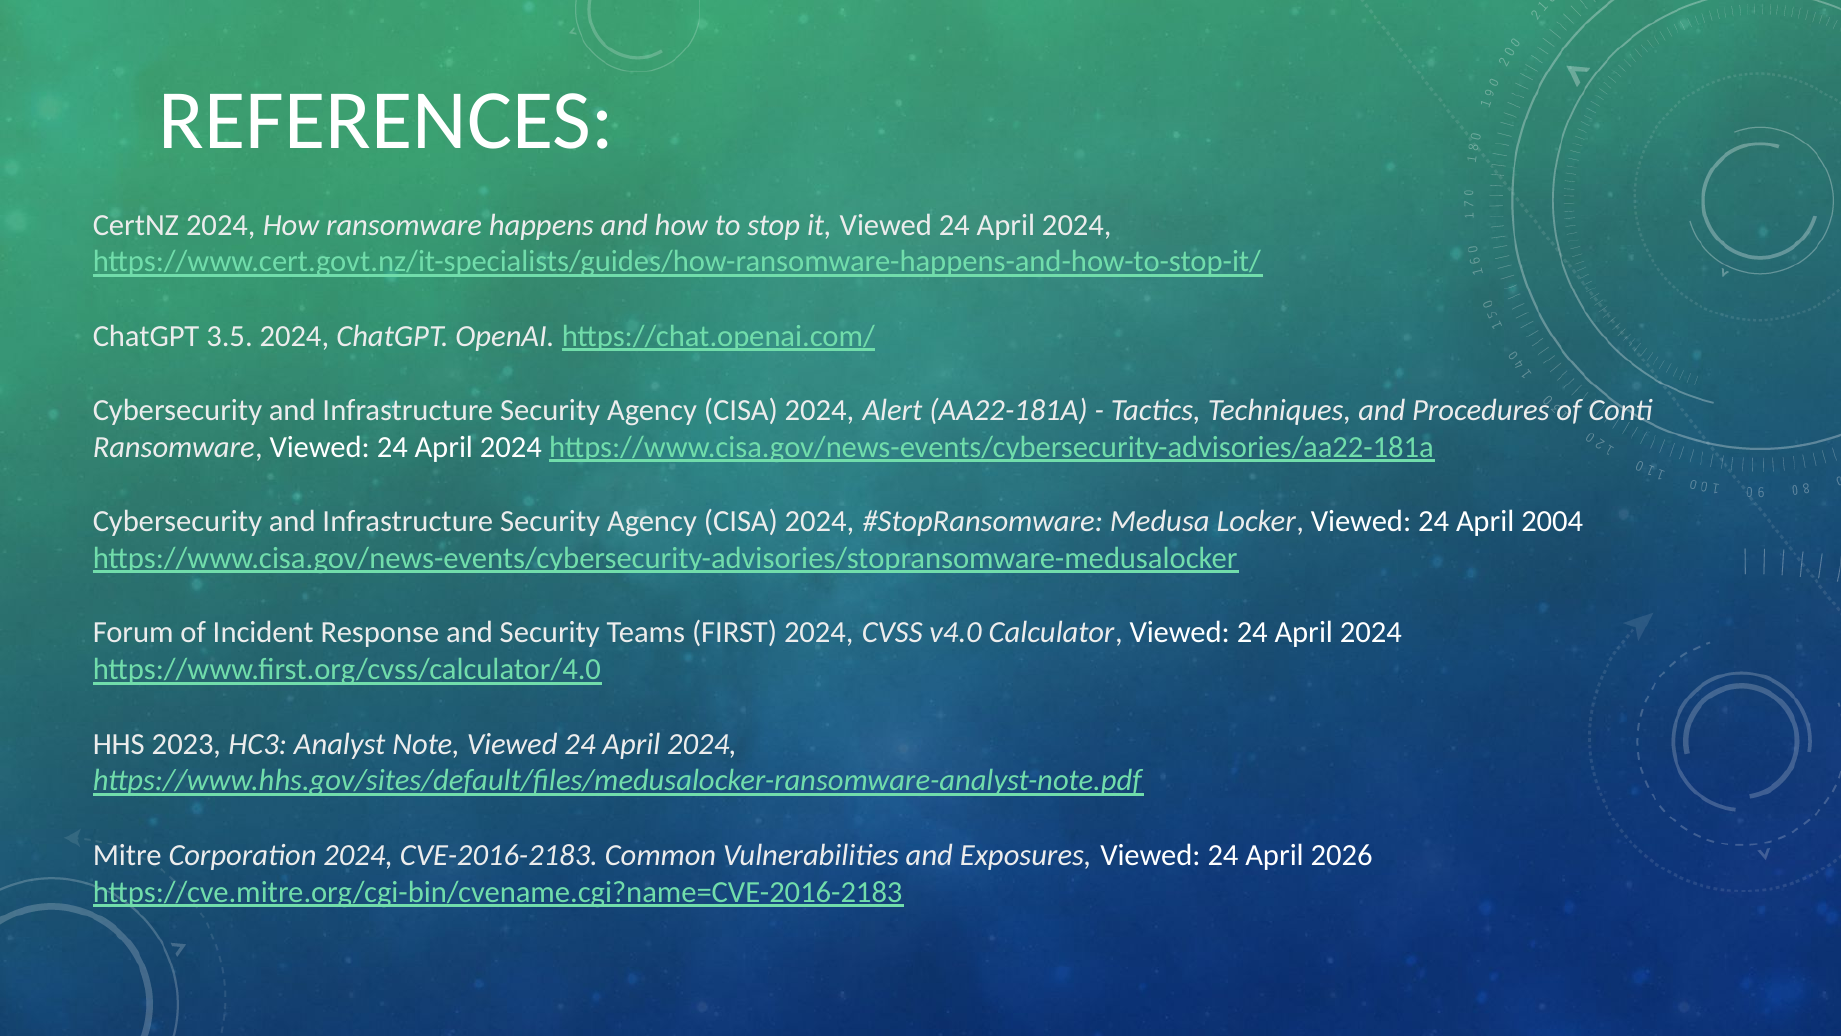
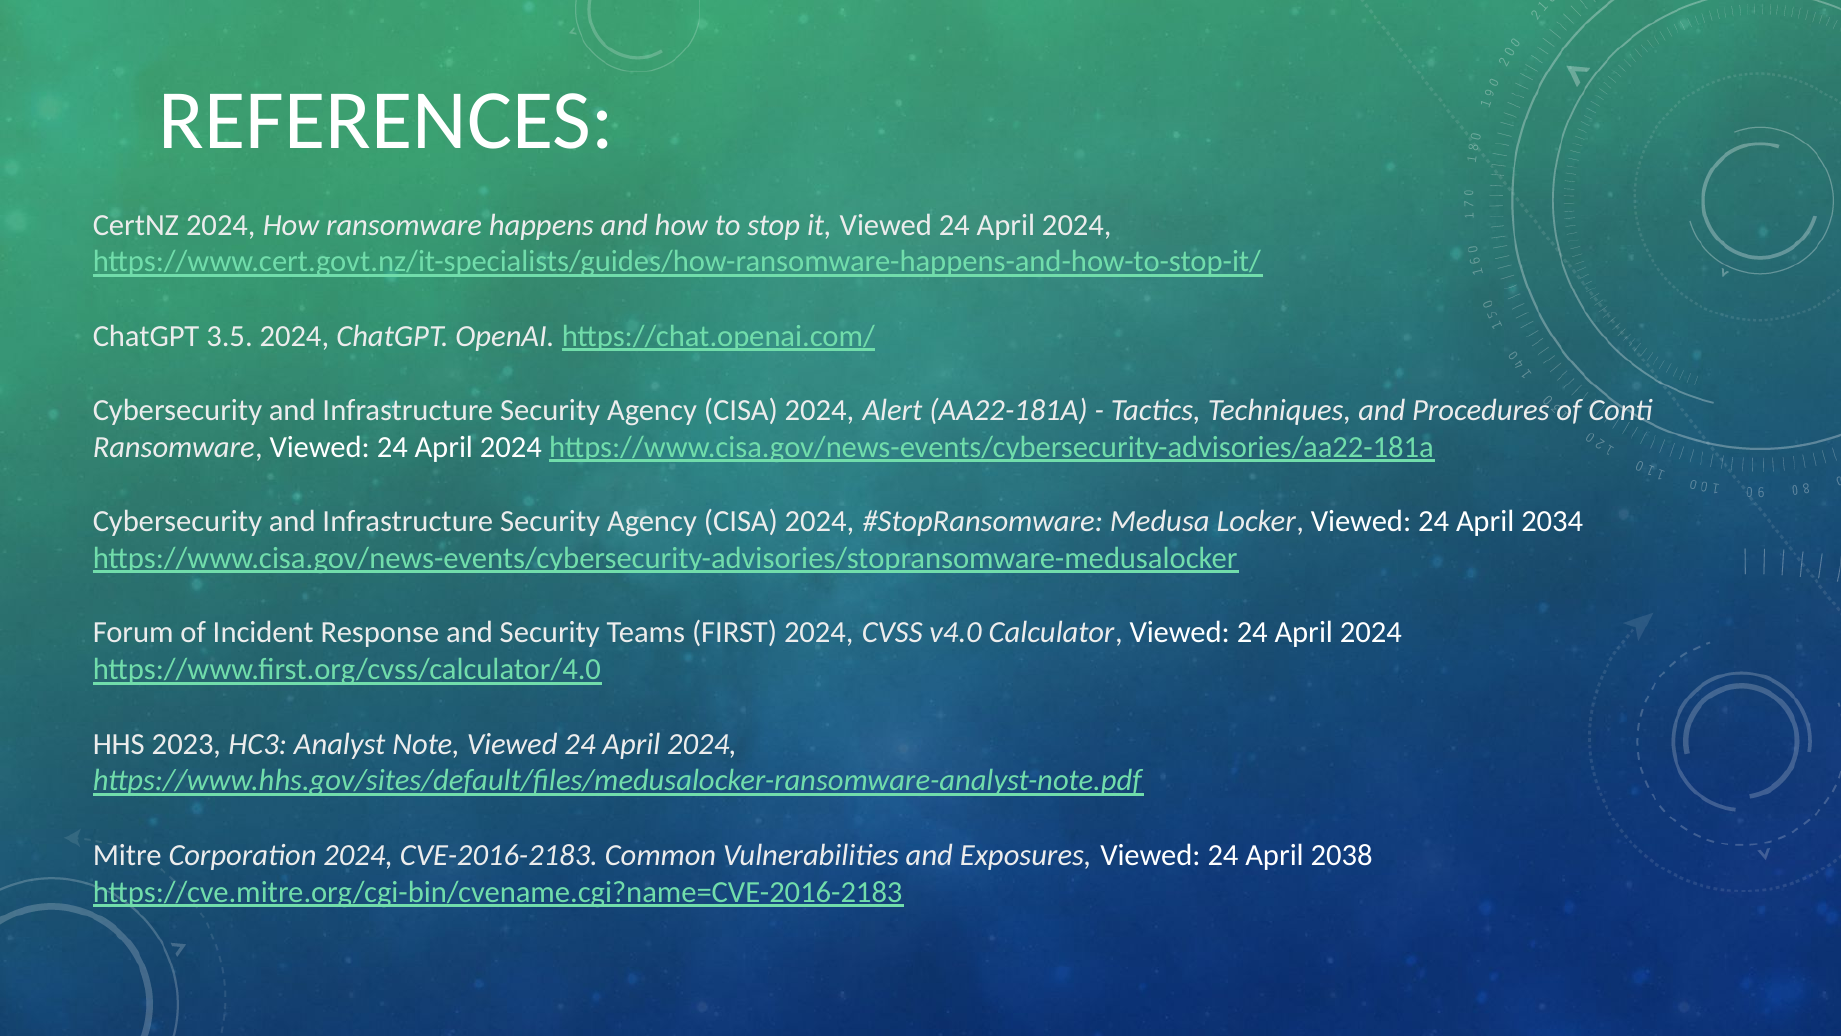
2004: 2004 -> 2034 (1552, 521)
2026: 2026 -> 2038 (1342, 855)
